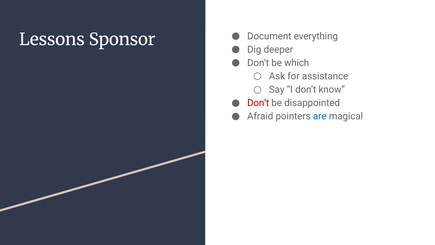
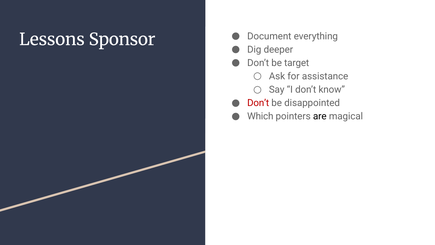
which: which -> target (297, 63)
Afraid: Afraid -> Which (260, 116)
are colour: blue -> black (320, 116)
